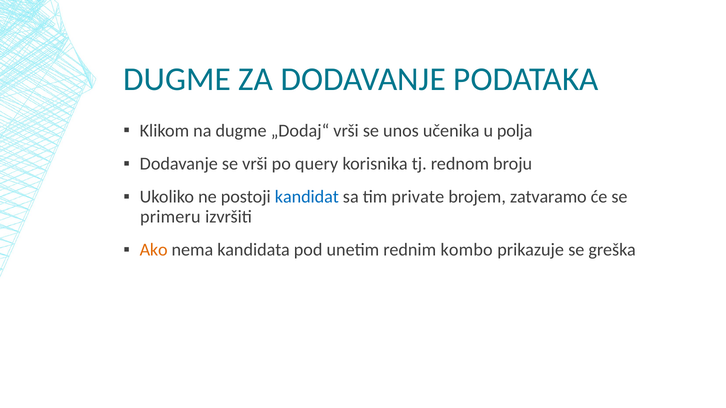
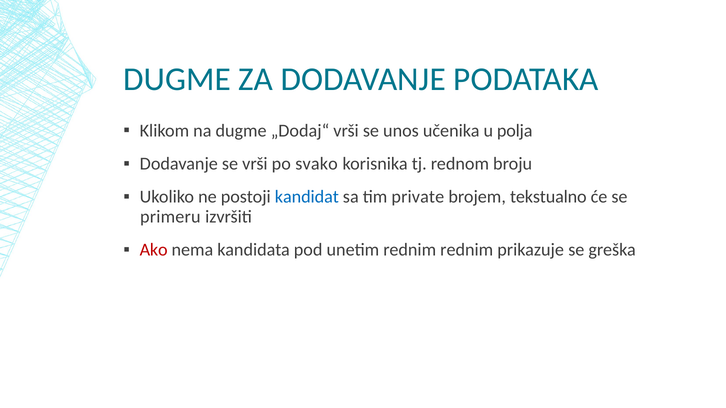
query: query -> svako (317, 164)
zatvaramo: zatvaramo -> tekstualno (548, 197)
Ako colour: orange -> red (154, 250)
rednim kombo: kombo -> rednim (467, 250)
